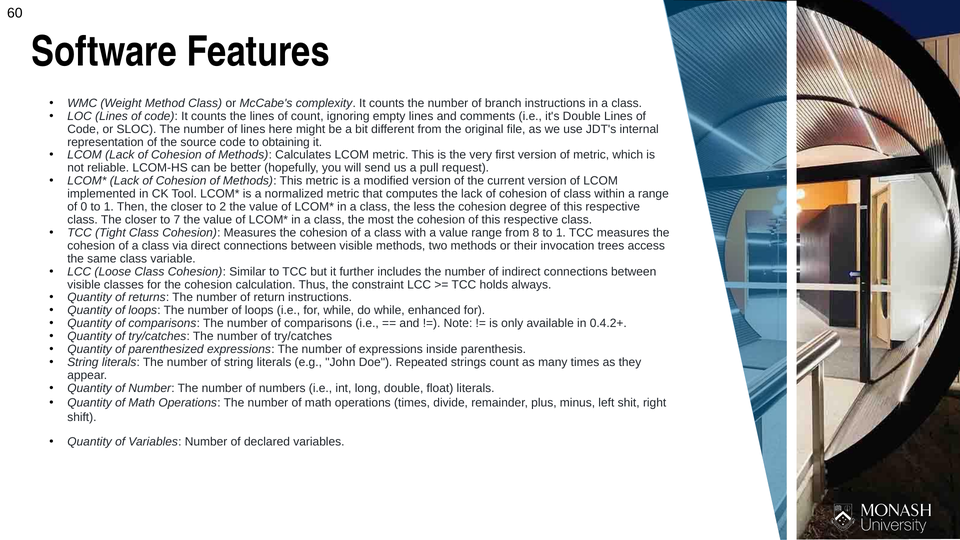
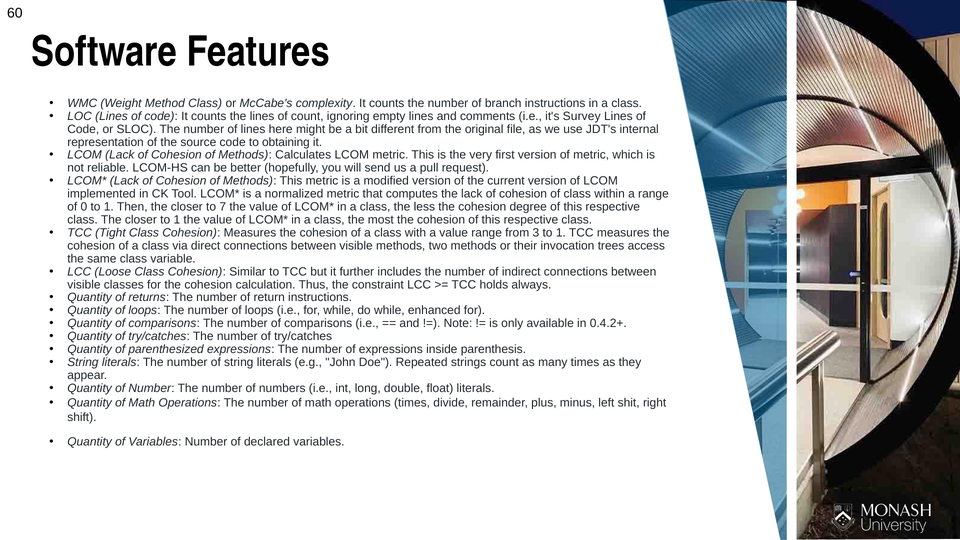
it's Double: Double -> Survey (582, 116)
2: 2 -> 7 (223, 207)
closer to 7: 7 -> 1 (177, 220)
8: 8 -> 3 (536, 233)
